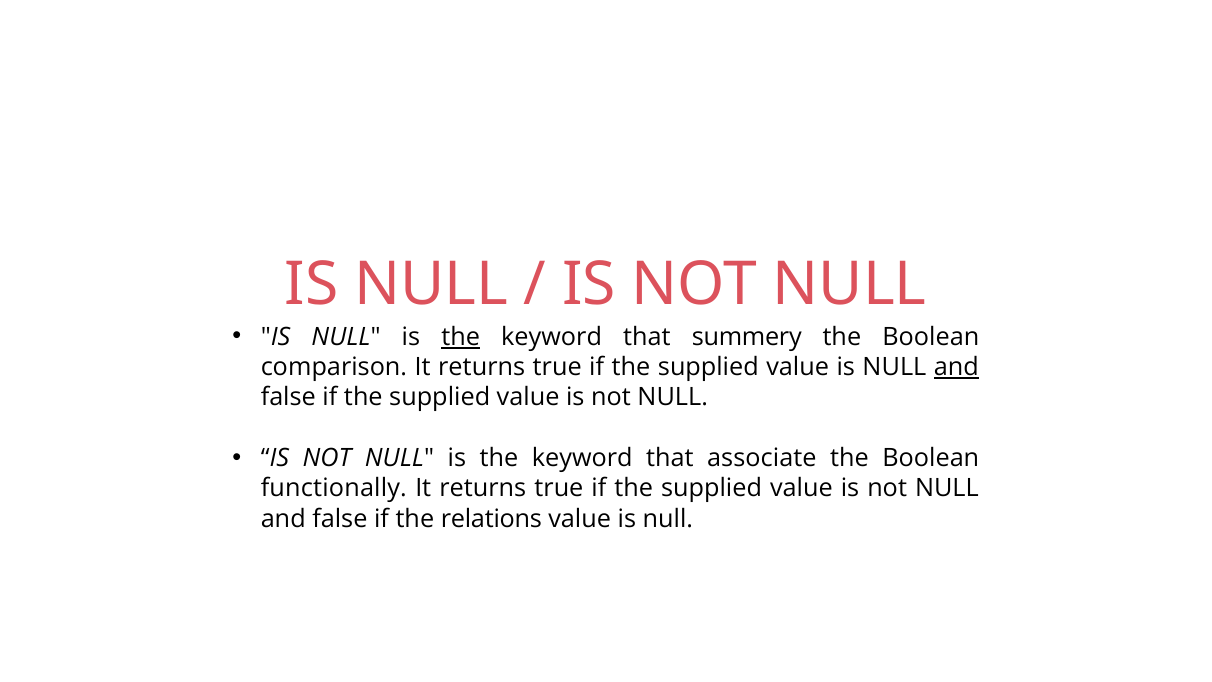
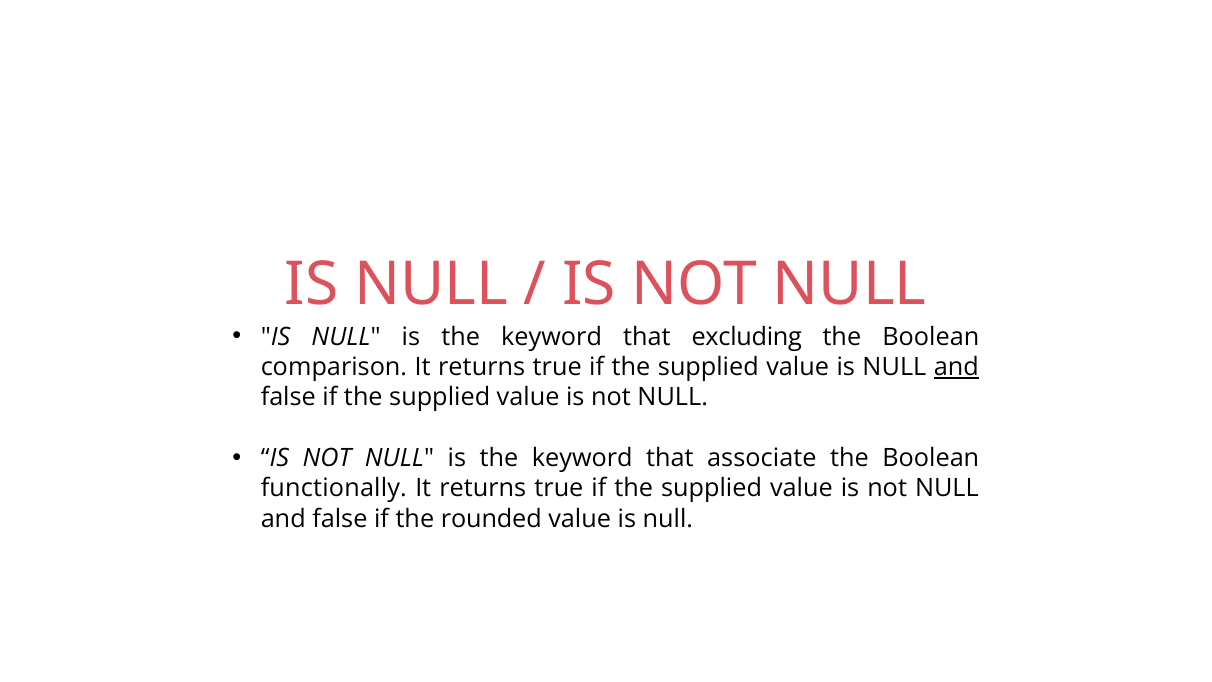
the underline: present -> none (461, 337)
summery: summery -> excluding (747, 337)
relations: relations -> rounded (491, 519)
